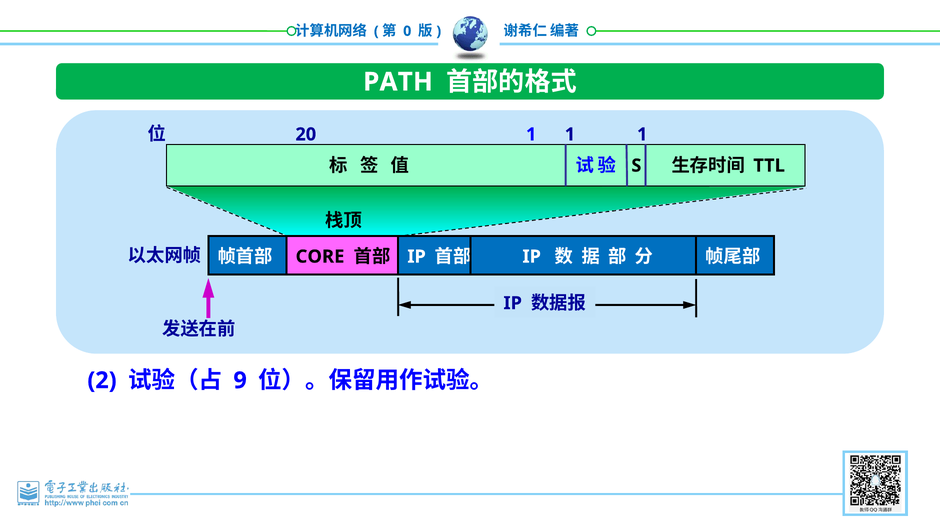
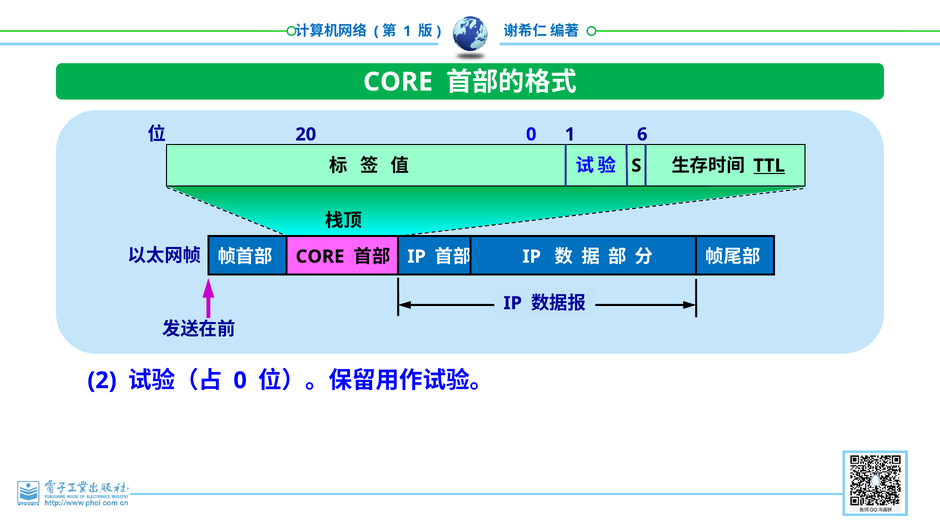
0: 0 -> 1 (407, 31)
PATH: PATH -> CORE (398, 82)
20 1: 1 -> 0 (531, 134)
1: 1 -> 6 (642, 134)
TTL underline: none -> present (769, 166)
9: 9 -> 0 (240, 380)
